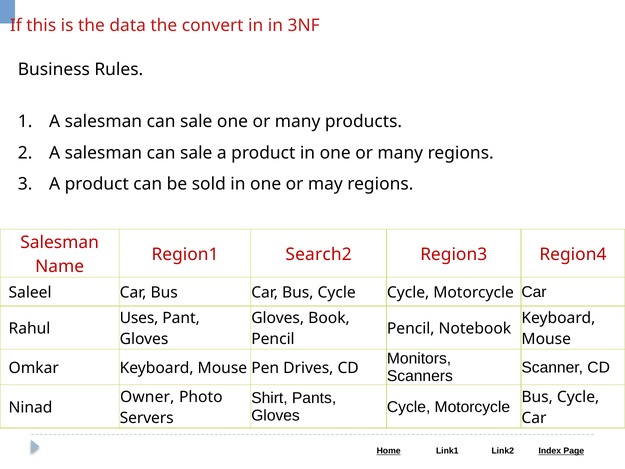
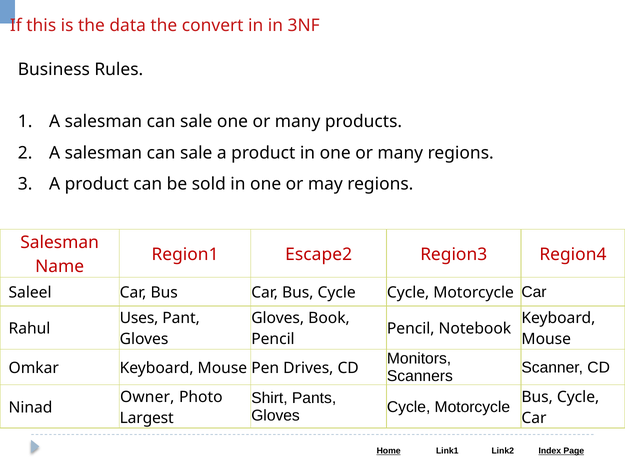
Search2: Search2 -> Escape2 (319, 254)
Servers: Servers -> Largest (147, 418)
